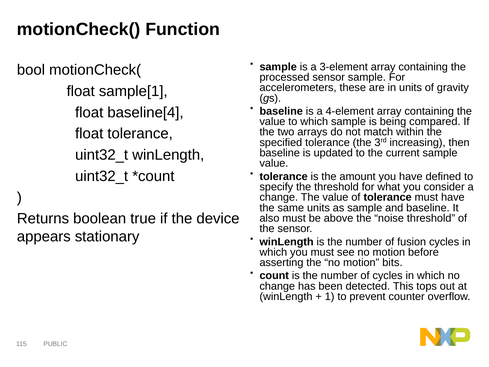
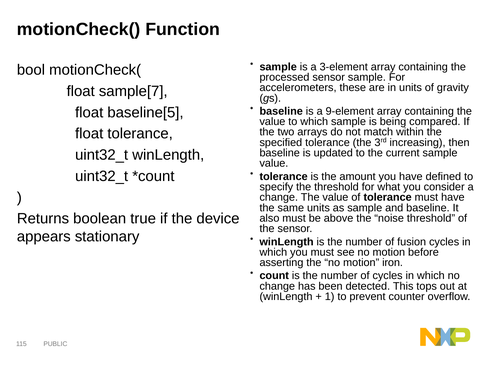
sample[1: sample[1 -> sample[7 (133, 91)
4-element: 4-element -> 9-element (350, 111)
baseline[4: baseline[4 -> baseline[5 (145, 112)
bits: bits -> iron (393, 262)
